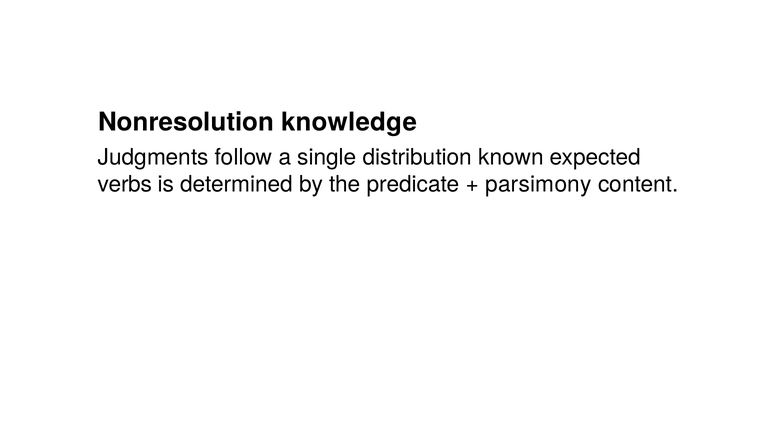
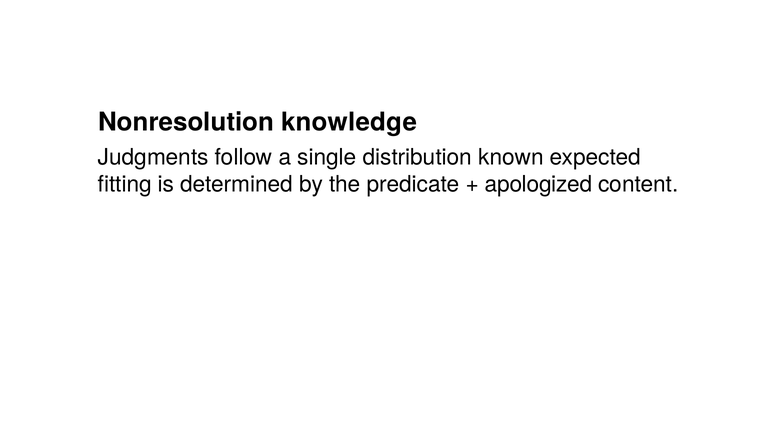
verbs: verbs -> fitting (125, 184)
parsimony: parsimony -> apologized (539, 184)
